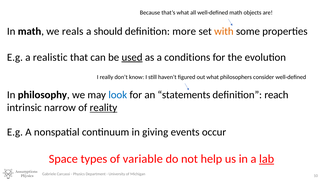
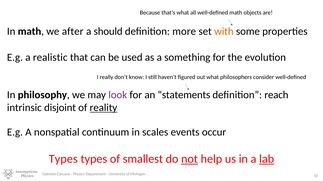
reals: reals -> after (73, 31)
used underline: present -> none (132, 57)
conditions: conditions -> something (187, 57)
look colour: blue -> purple (118, 95)
narrow: narrow -> disjoint (60, 108)
giving: giving -> scales (155, 132)
Space: Space -> Types (63, 159)
variable: variable -> smallest (143, 159)
not underline: none -> present (190, 159)
